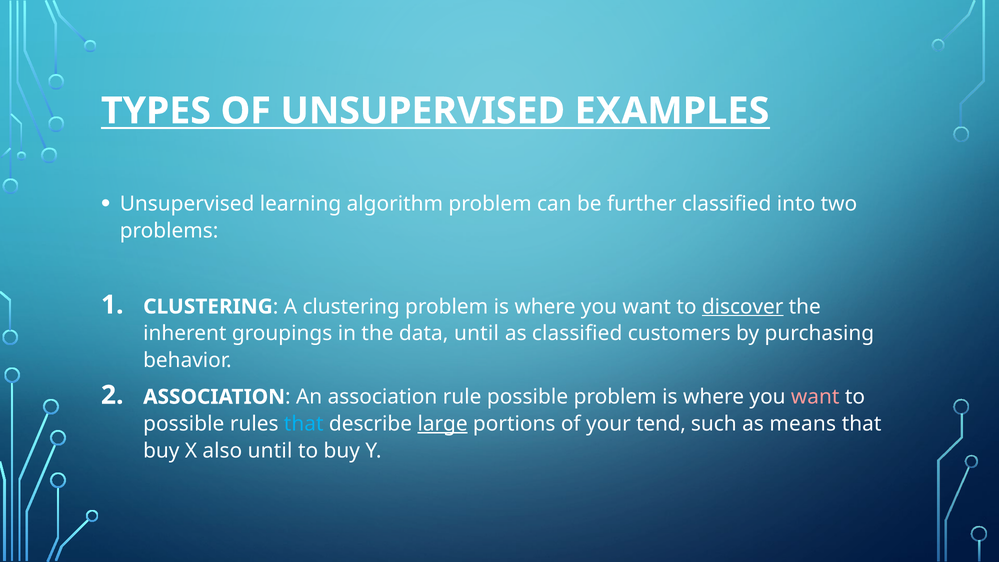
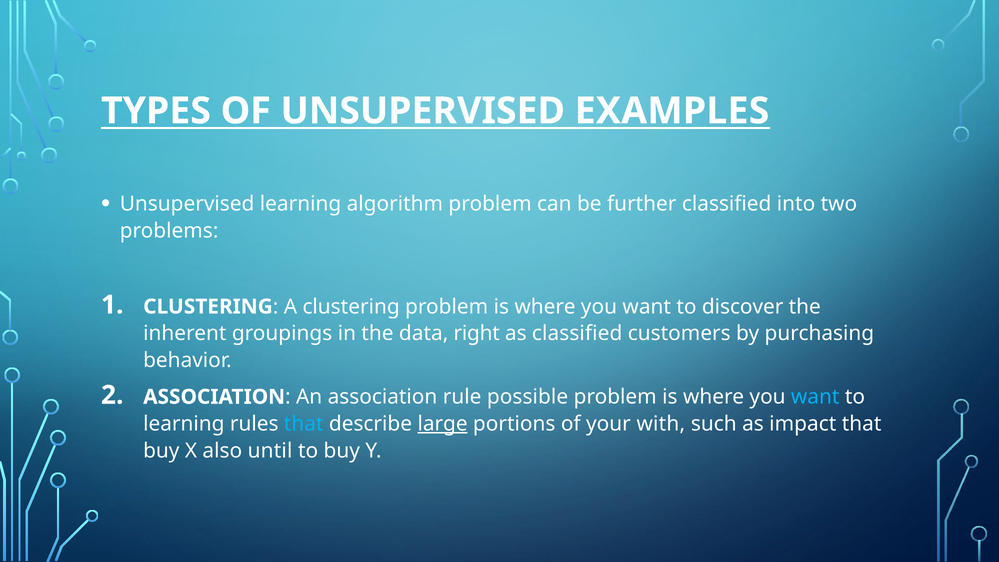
discover underline: present -> none (743, 307)
data until: until -> right (477, 334)
want colour: pink -> light blue (815, 397)
possible: possible -> learning (184, 424)
tend: tend -> with (661, 424)
means: means -> impact (803, 424)
